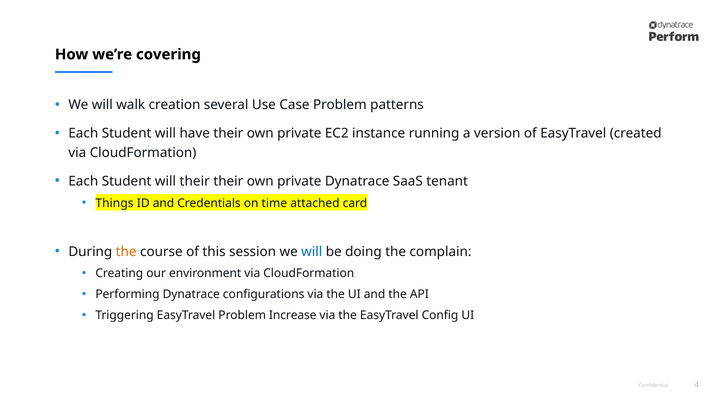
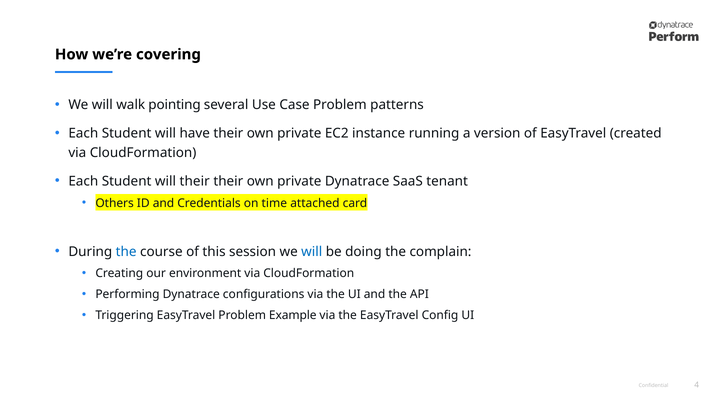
creation: creation -> pointing (175, 105)
Things: Things -> Others (115, 203)
the colour: orange -> blue (126, 252)
Increase: Increase -> Example (293, 315)
